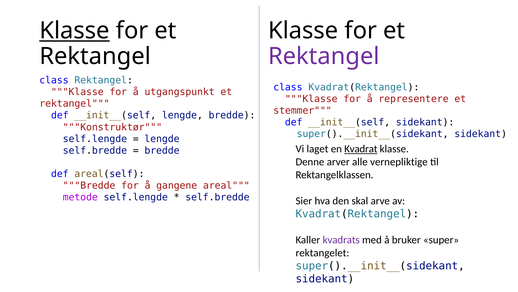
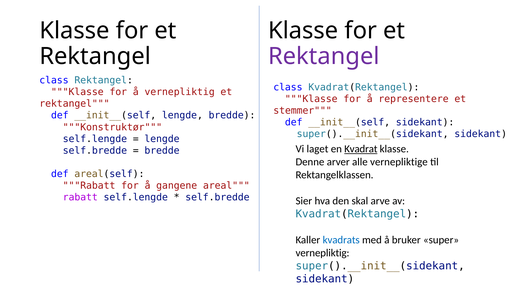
Klasse underline: present -> none (75, 31)
å utgangspunkt: utgangspunkt -> vernepliktig (180, 92)
Bredde: Bredde -> Rabatt (89, 185)
metode: metode -> rabatt (80, 197)
kvadrats colour: purple -> blue (341, 239)
rektangelet: rektangelet -> vernepliktig (323, 252)
